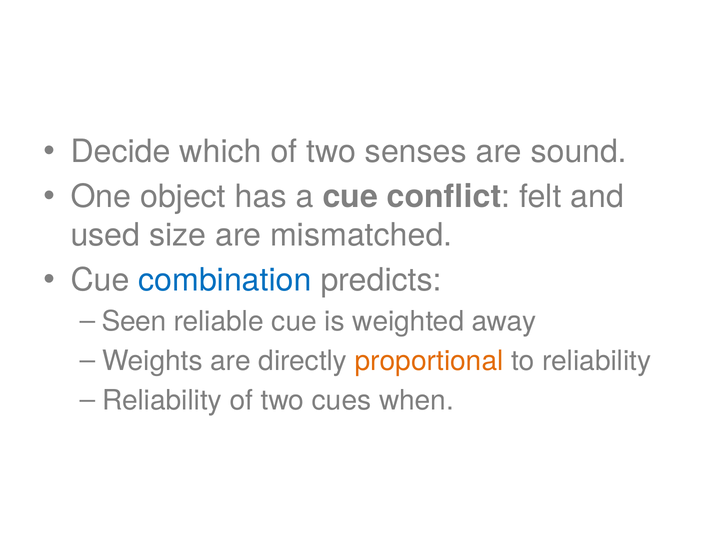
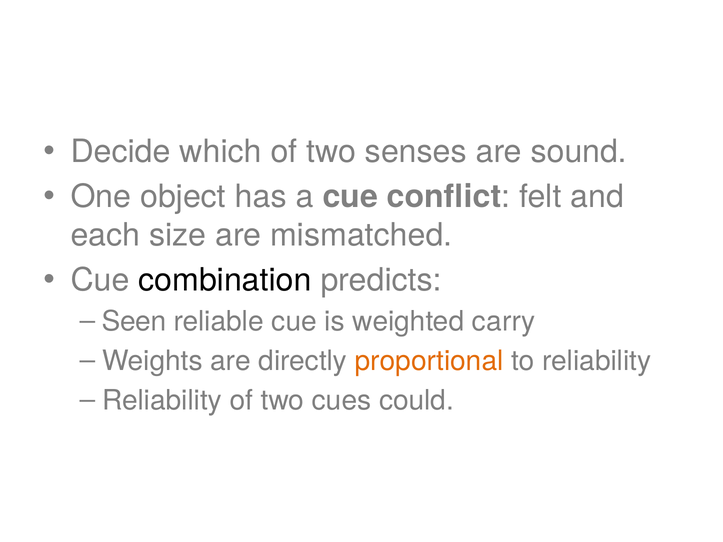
used: used -> each (105, 235)
combination colour: blue -> black (225, 280)
away: away -> carry (504, 322)
when: when -> could (416, 401)
